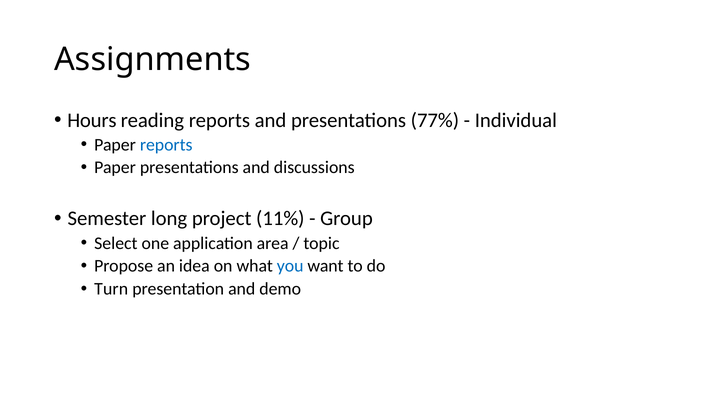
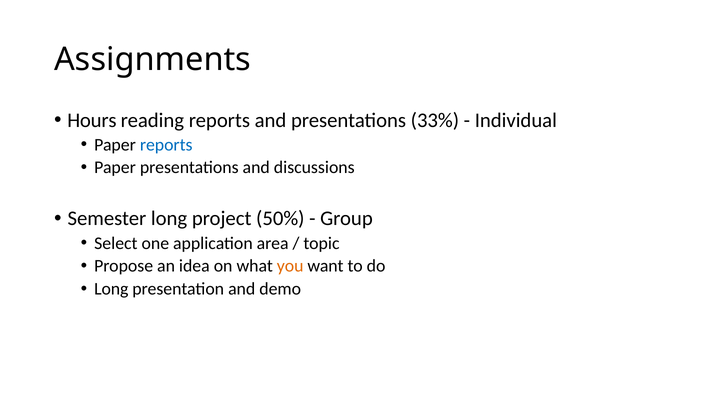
77%: 77% -> 33% (435, 120)
11%: 11% -> 50% (280, 219)
you colour: blue -> orange (290, 266)
Turn: Turn -> Long (111, 289)
